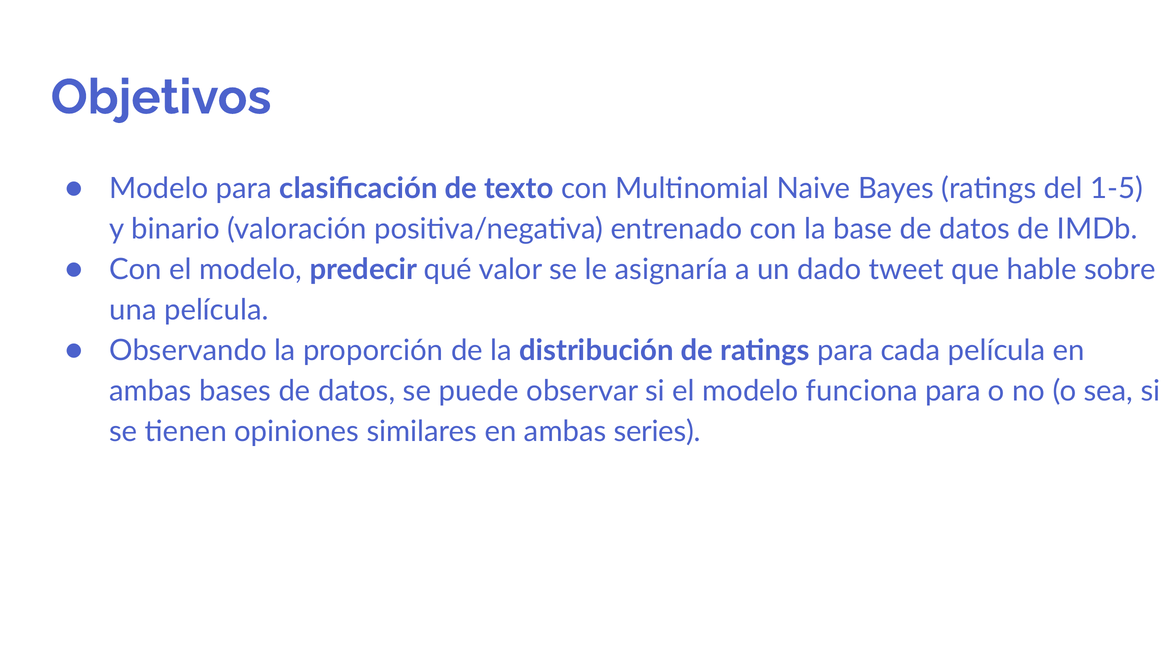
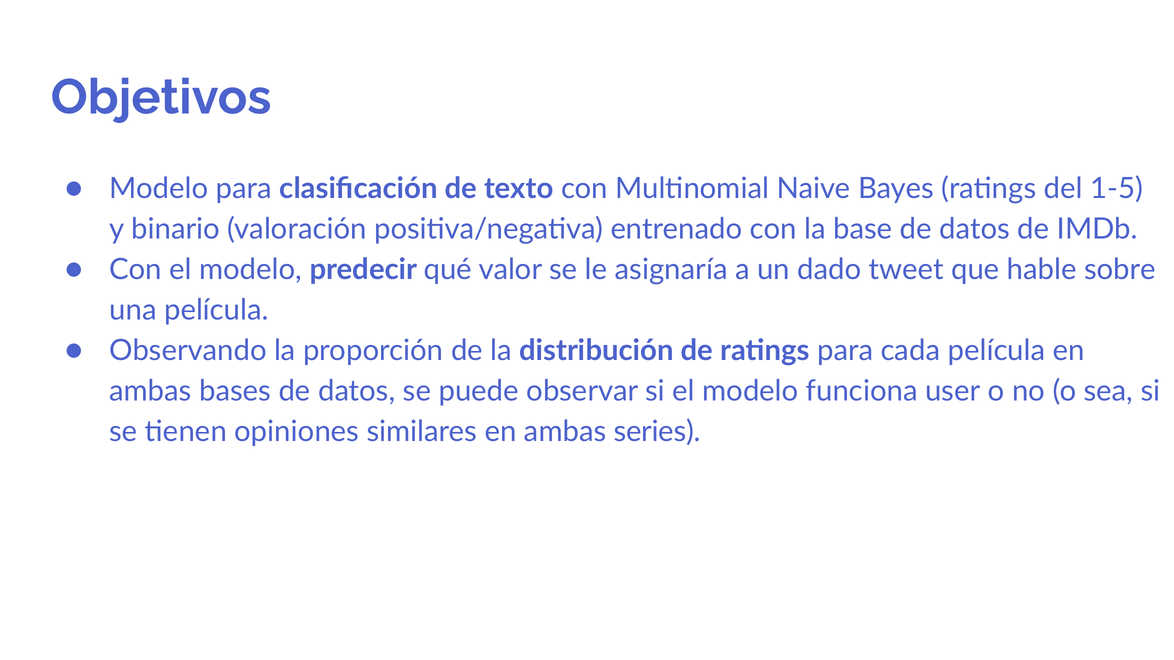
funciona para: para -> user (953, 391)
